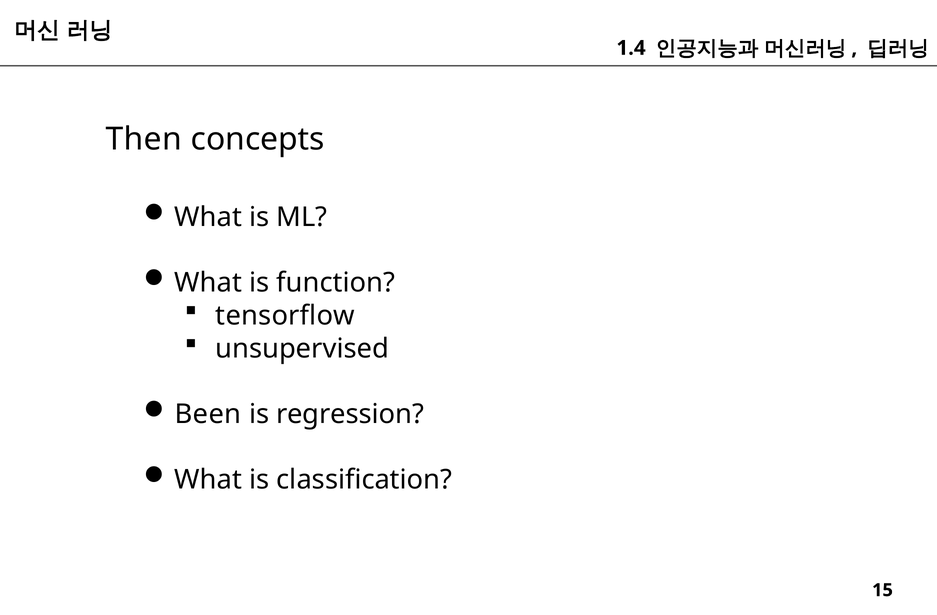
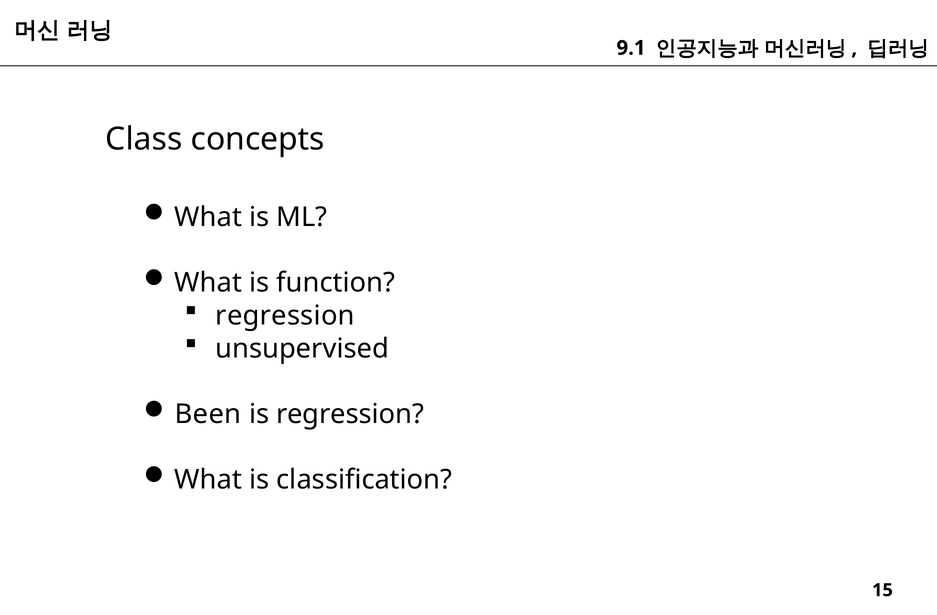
1.4: 1.4 -> 9.1 (631, 48)
Then: Then -> Class (144, 139)
tensorflow: tensorflow -> regression (285, 316)
